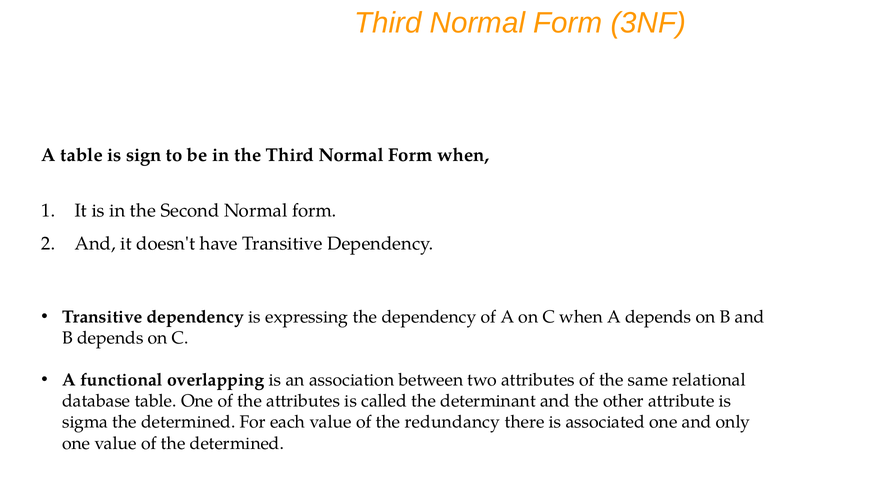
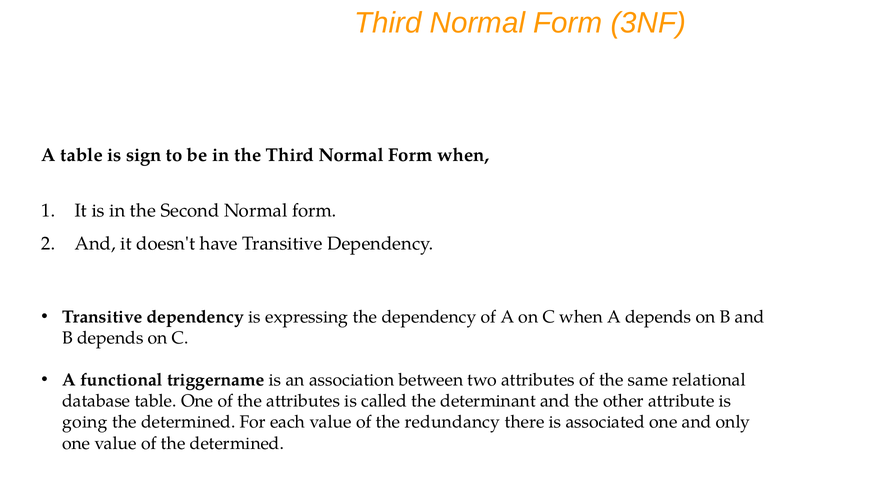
overlapping: overlapping -> triggername (216, 380)
sigma: sigma -> going (85, 422)
